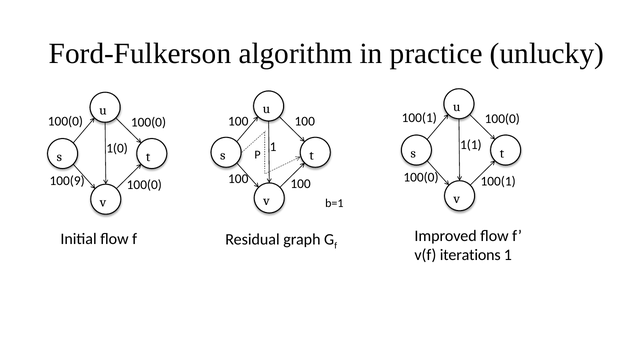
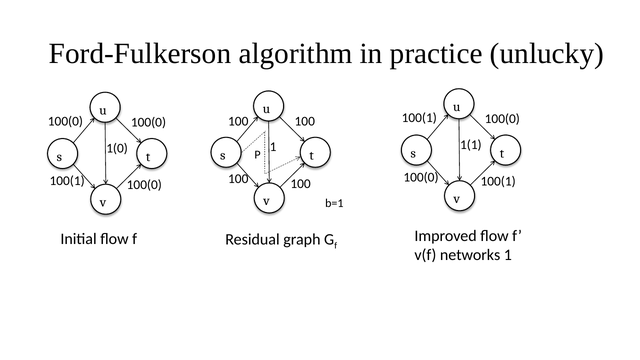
100(9: 100(9 -> 100(1 (67, 181)
iterations: iterations -> networks (470, 255)
